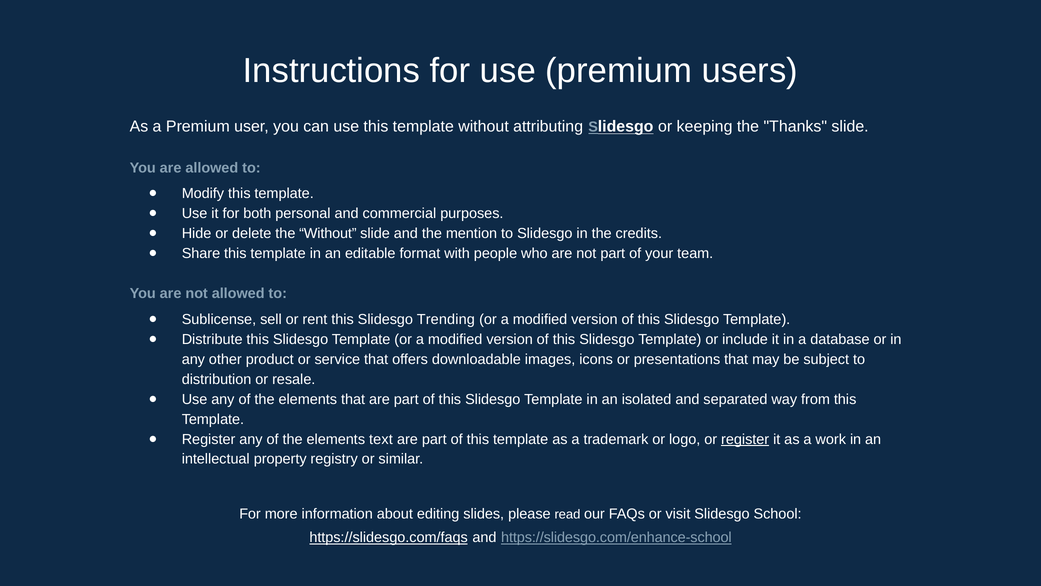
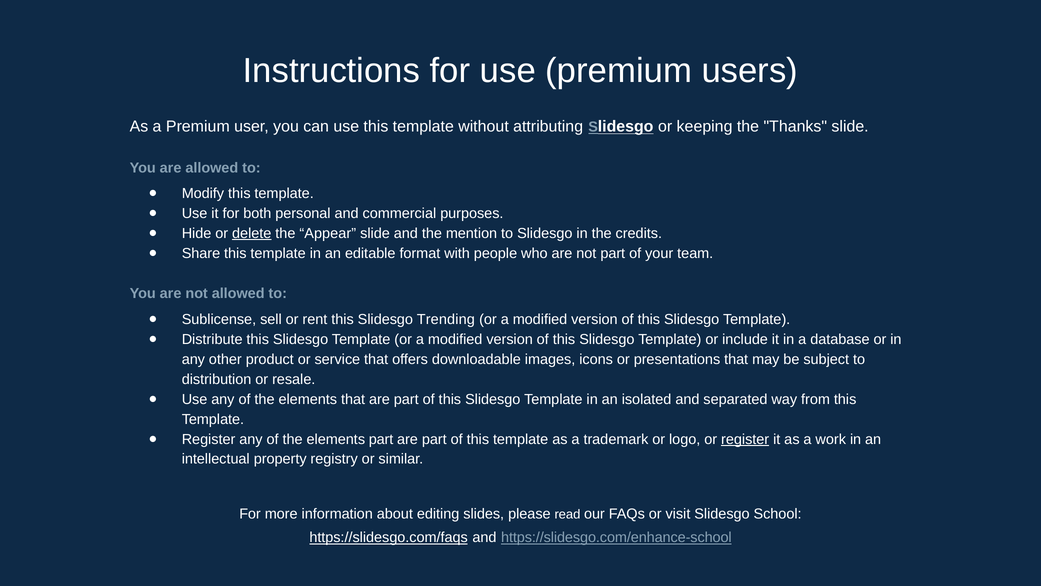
delete underline: none -> present (252, 233)
the Without: Without -> Appear (328, 233)
elements text: text -> part (381, 439)
